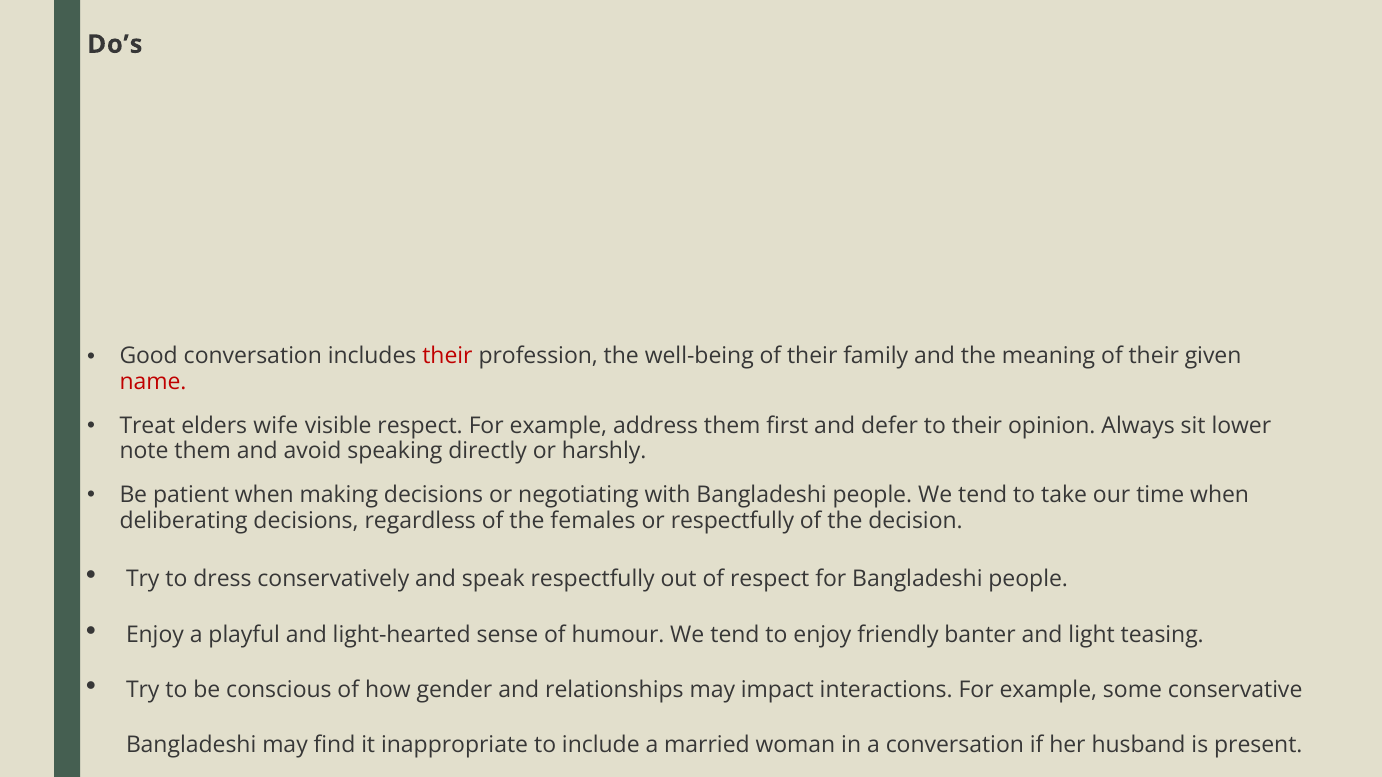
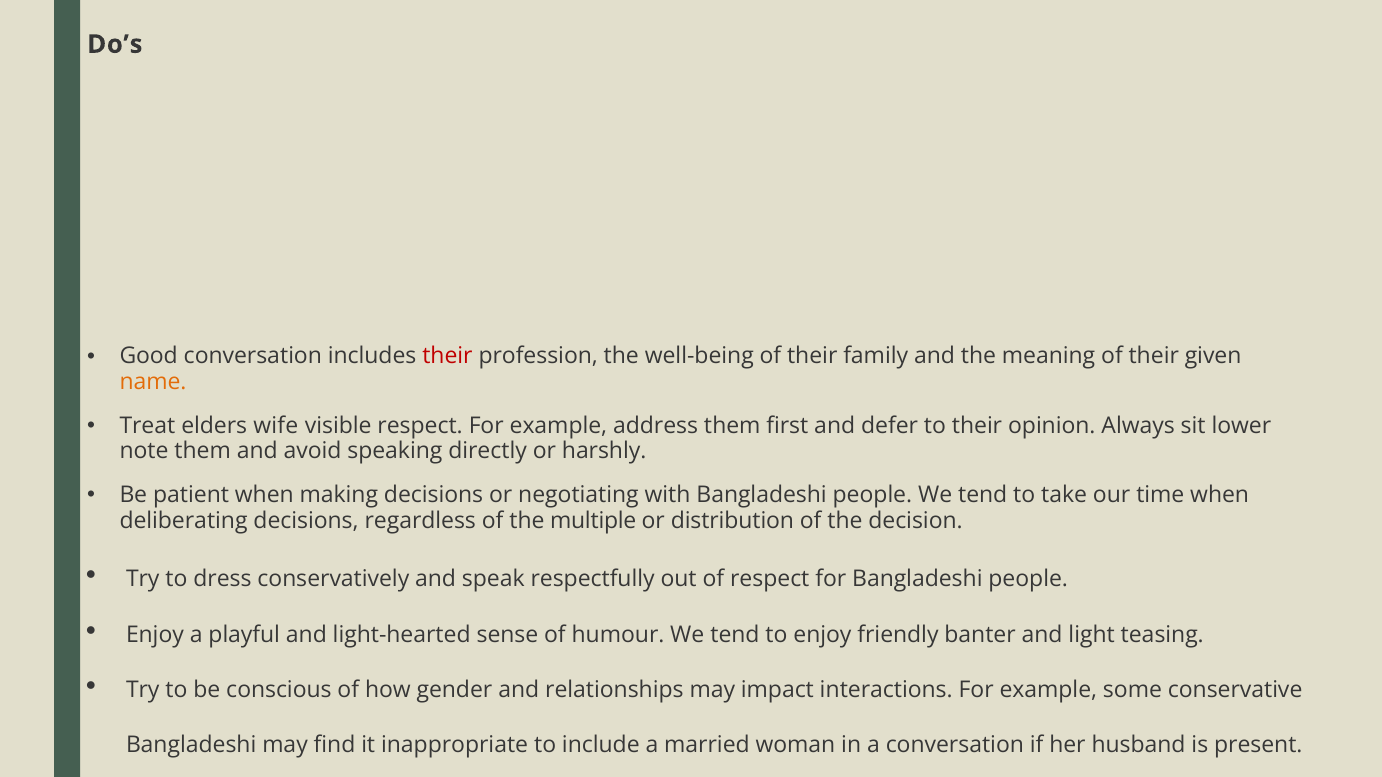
name colour: red -> orange (153, 382)
females: females -> multiple (593, 521)
or respectfully: respectfully -> distribution (732, 521)
